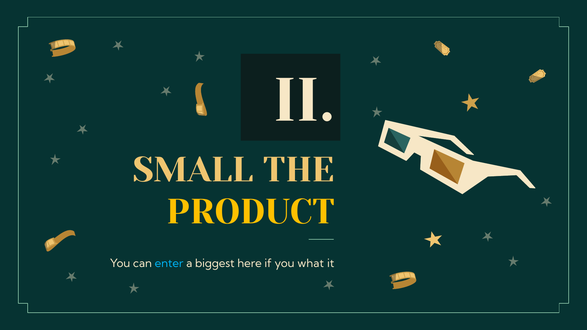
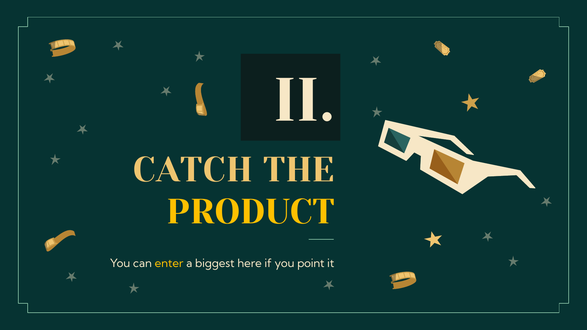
SMALL: SMALL -> CATCH (193, 170)
enter colour: light blue -> yellow (169, 264)
what: what -> point (311, 264)
